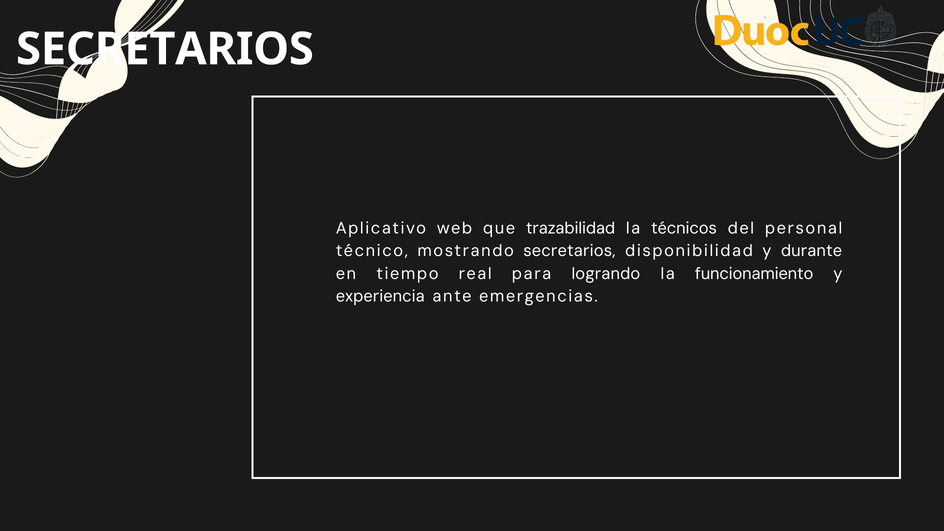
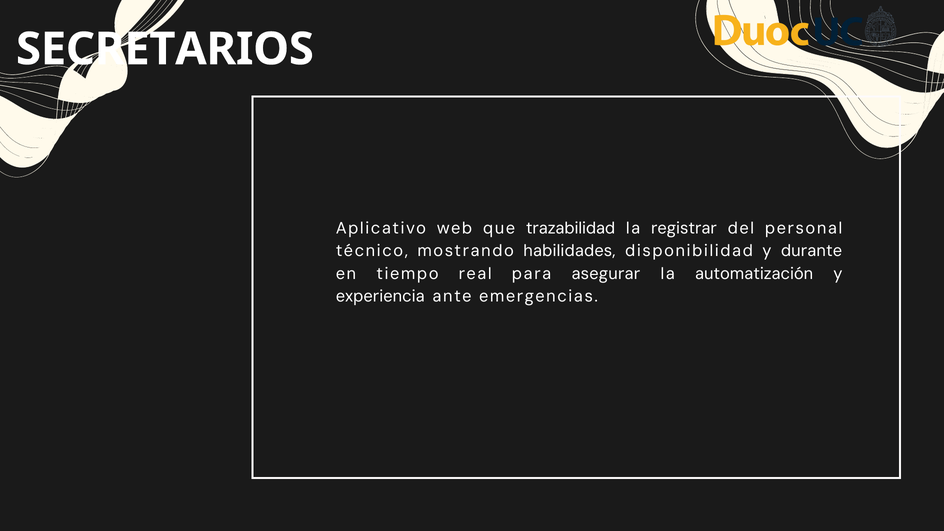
técnicos: técnicos -> registrar (684, 228)
mostrando secretarios: secretarios -> habilidades (569, 251)
logrando: logrando -> asegurar (606, 274)
funcionamiento: funcionamiento -> automatización (754, 274)
